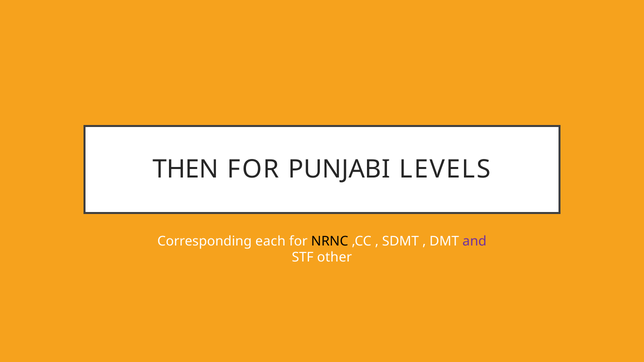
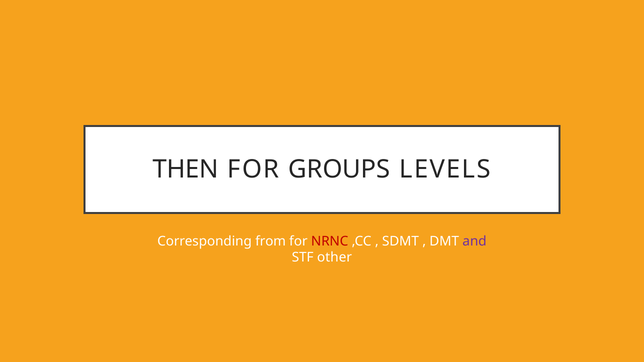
PUNJABI: PUNJABI -> GROUPS (339, 169)
each: each -> from (271, 241)
NRNC colour: black -> red (330, 241)
